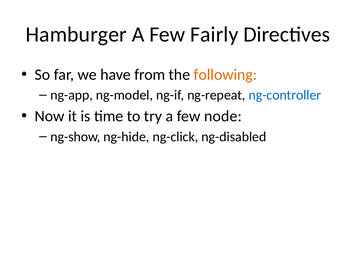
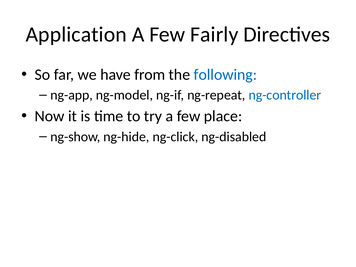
Hamburger: Hamburger -> Application (76, 34)
following colour: orange -> blue (225, 75)
node: node -> place (223, 116)
